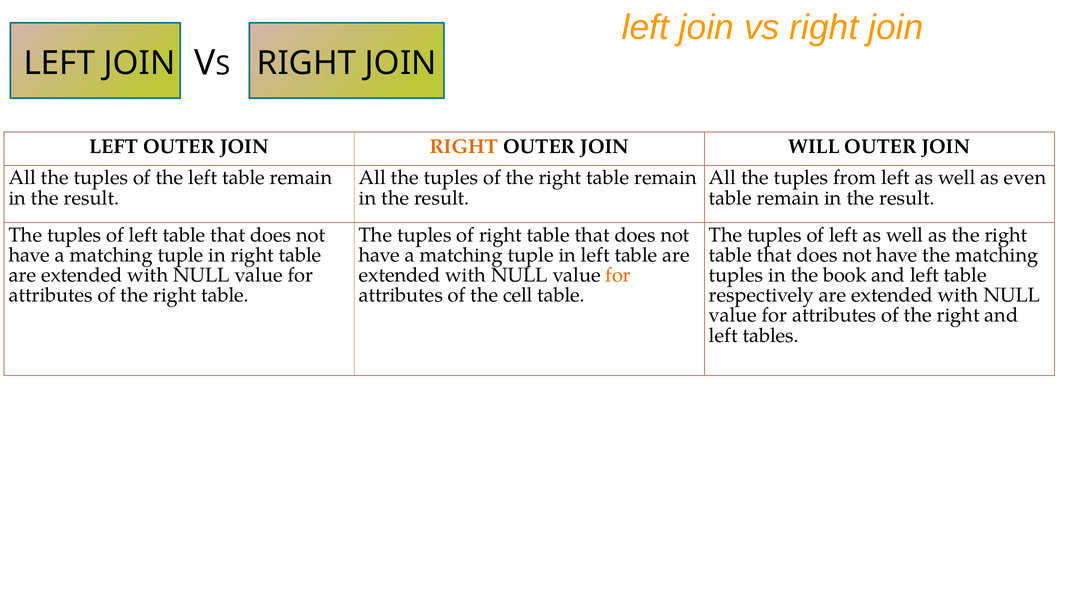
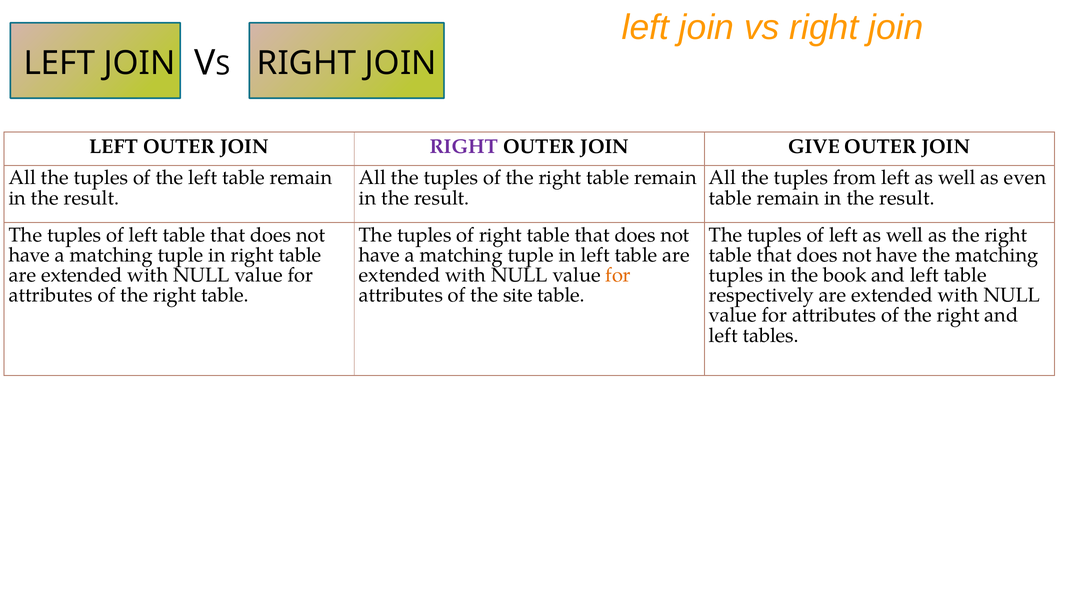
RIGHT colour: orange -> purple (464, 147)
WILL: WILL -> GIVE (814, 147)
cell: cell -> site (518, 295)
